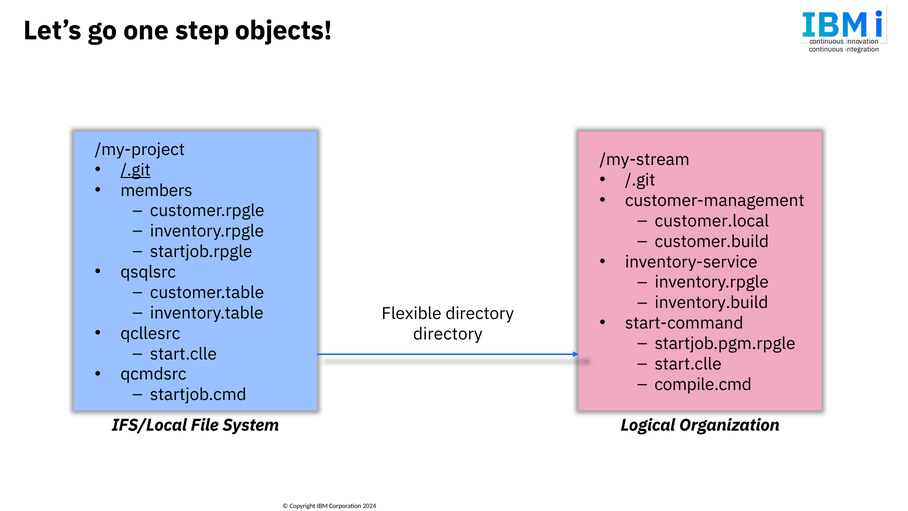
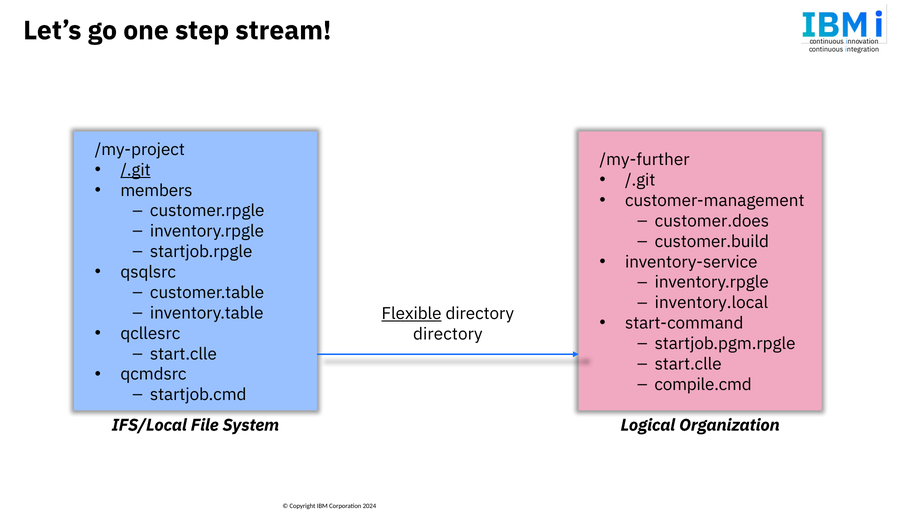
objects: objects -> stream (283, 31)
/my-stream: /my-stream -> /my-further (645, 160)
customer.local: customer.local -> customer.does (712, 221)
inventory.build: inventory.build -> inventory.local (711, 303)
Flexible underline: none -> present (412, 314)
